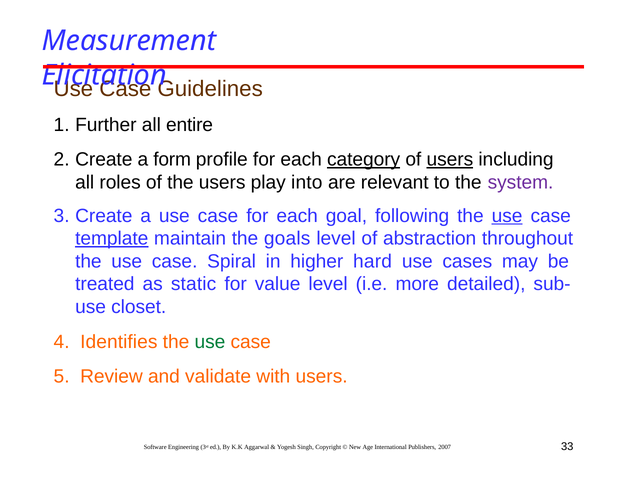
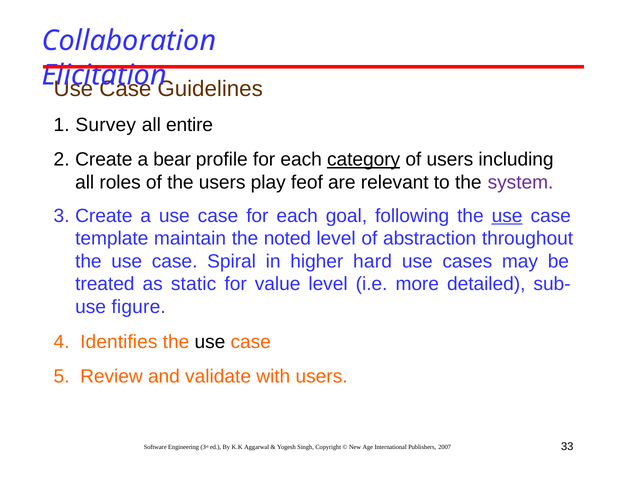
Measurement: Measurement -> Collaboration (129, 41)
Further: Further -> Survey (106, 125)
form: form -> bear (172, 160)
users underline: present -> none (450, 160)
into: into -> feof (307, 183)
template underline: present -> none (112, 239)
goals: goals -> noted (287, 239)
closet: closet -> figure (139, 307)
use colour: green -> black (210, 342)
